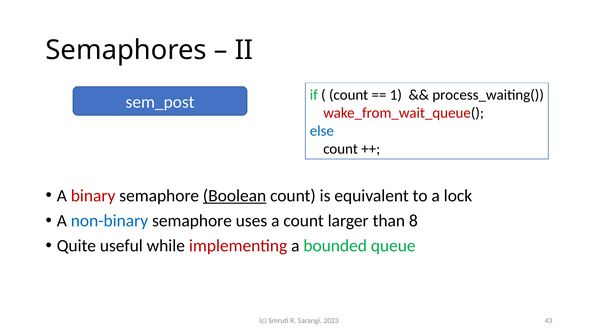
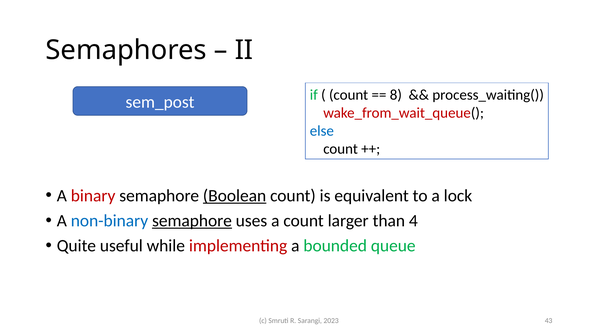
1: 1 -> 8 (396, 95)
semaphore underline: none -> present (192, 221)
8: 8 -> 4 (413, 221)
